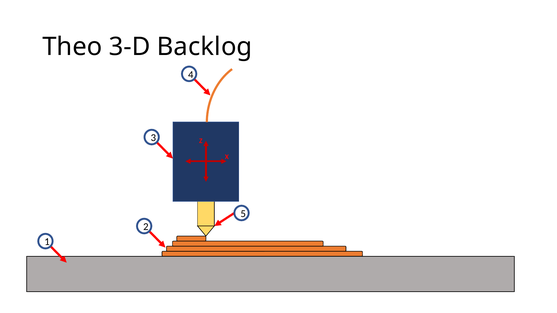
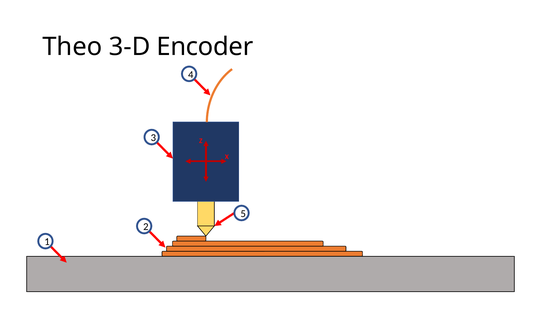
Backlog: Backlog -> Encoder (205, 47)
